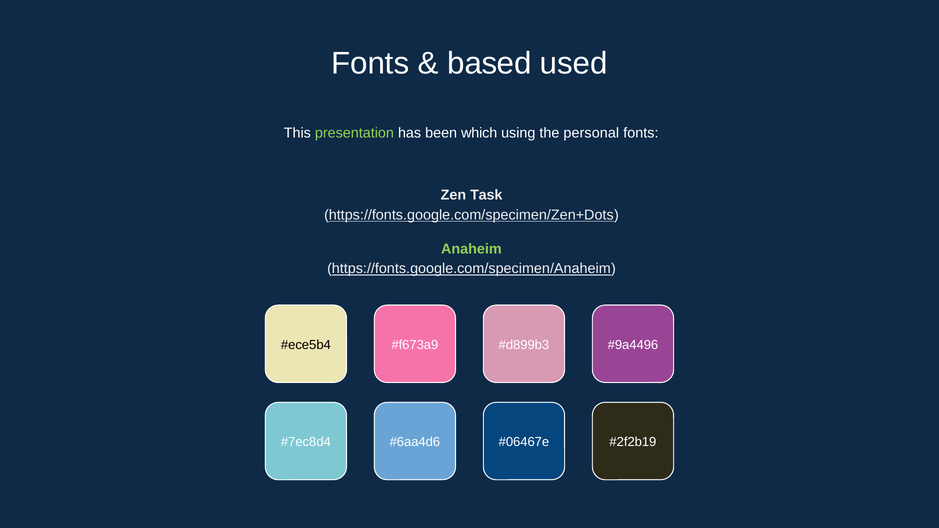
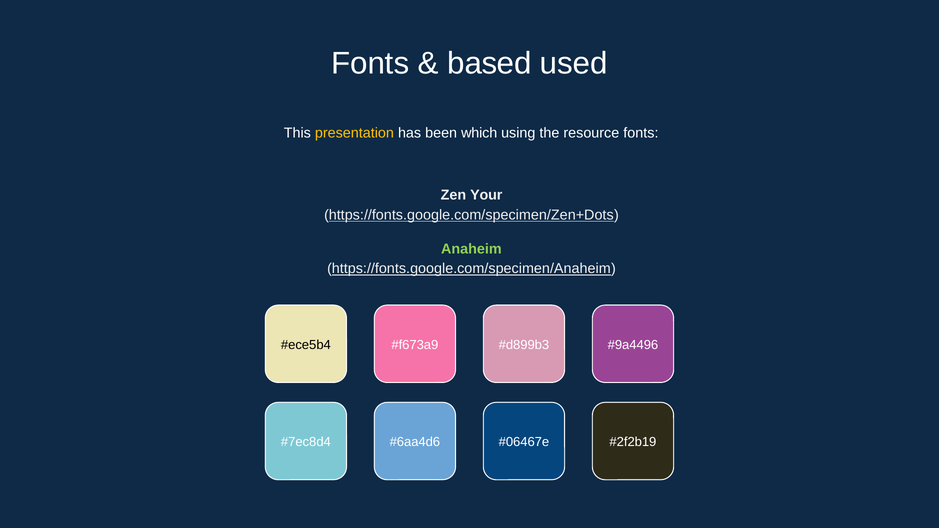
presentation colour: light green -> yellow (354, 133)
personal: personal -> resource (591, 133)
Task: Task -> Your (486, 195)
